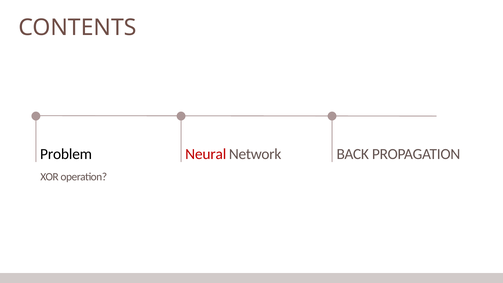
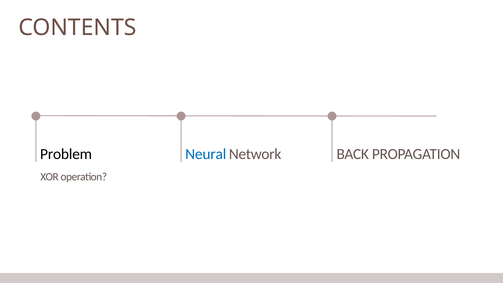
Neural colour: red -> blue (206, 154)
